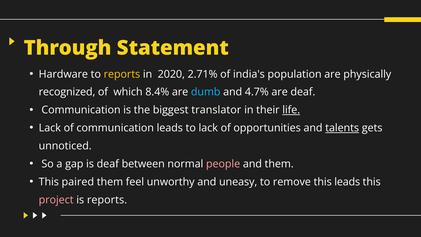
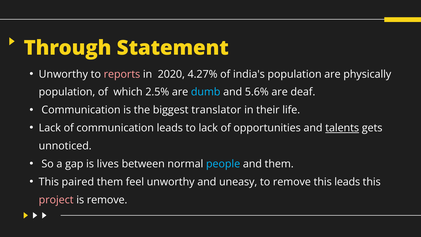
Hardware: Hardware -> Unworthy (63, 74)
reports colour: yellow -> pink (122, 74)
2.71%: 2.71% -> 4.27% (203, 74)
recognized: recognized -> population (67, 92)
8.4%: 8.4% -> 2.5% (157, 92)
4.7%: 4.7% -> 5.6% (257, 92)
life underline: present -> none (291, 110)
is deaf: deaf -> lives (108, 164)
people colour: pink -> light blue (223, 164)
is reports: reports -> remove (107, 200)
